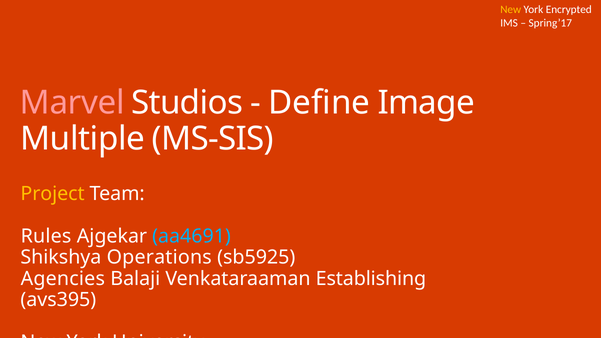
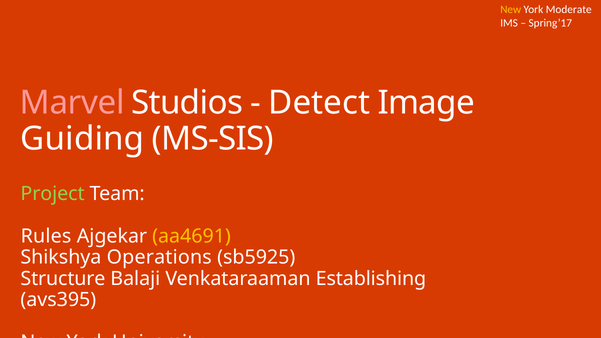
Encrypted: Encrypted -> Moderate (569, 10)
Define: Define -> Detect (319, 103)
Multiple: Multiple -> Guiding (82, 139)
Project colour: yellow -> light green (53, 194)
aa4691 colour: light blue -> yellow (192, 236)
Agencies: Agencies -> Structure (63, 279)
